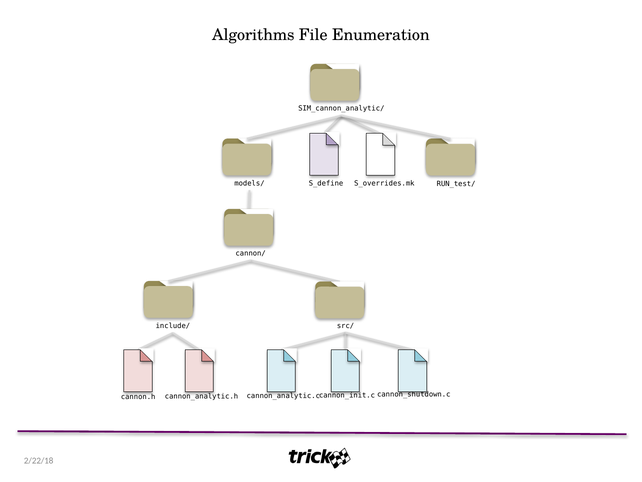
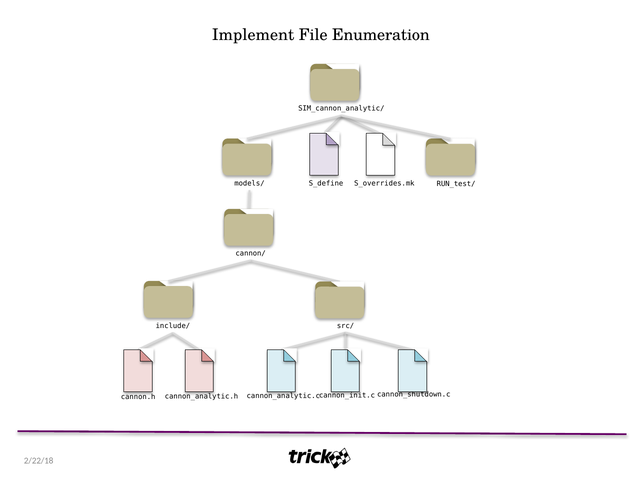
Algorithms: Algorithms -> Implement (253, 35)
